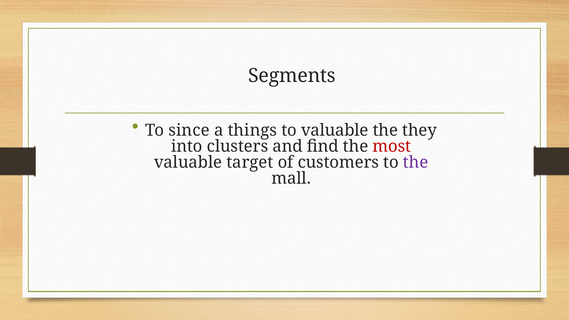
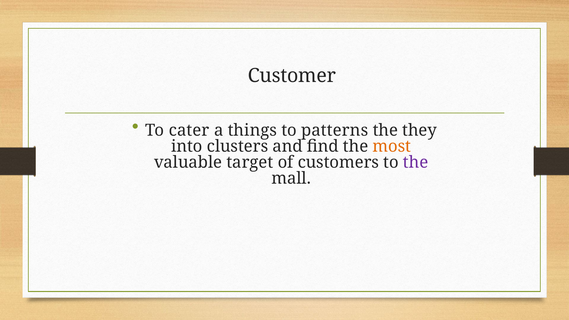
Segments: Segments -> Customer (292, 76)
since: since -> cater (189, 130)
to valuable: valuable -> patterns (335, 130)
most colour: red -> orange (392, 146)
